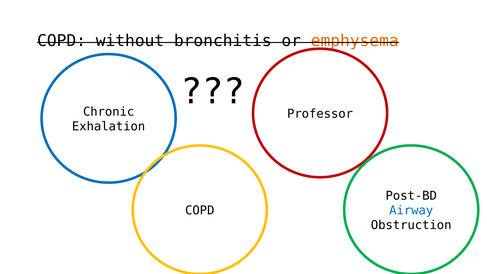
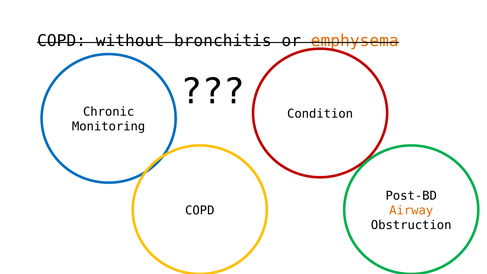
Professor: Professor -> Condition (320, 114)
Exhalation: Exhalation -> Monitoring (109, 126)
Airway colour: blue -> orange (411, 210)
